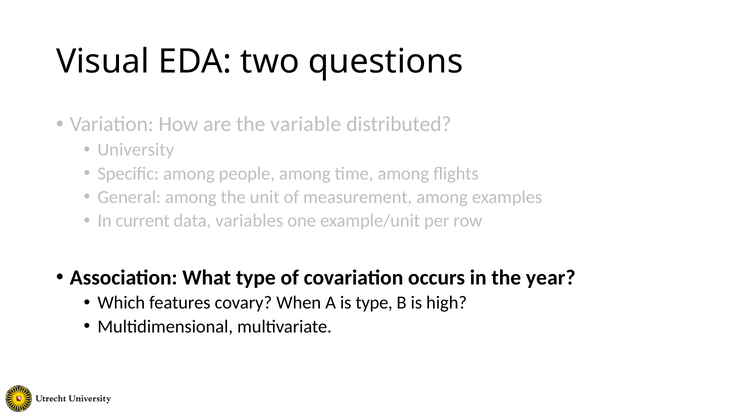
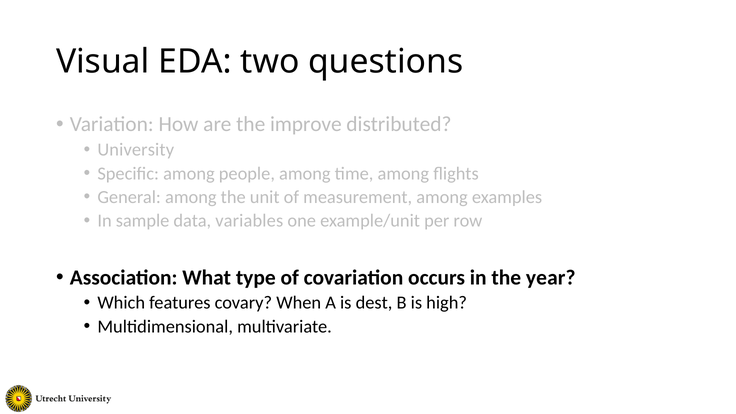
variable: variable -> improve (306, 124)
current: current -> sample (143, 221)
is type: type -> dest (374, 303)
